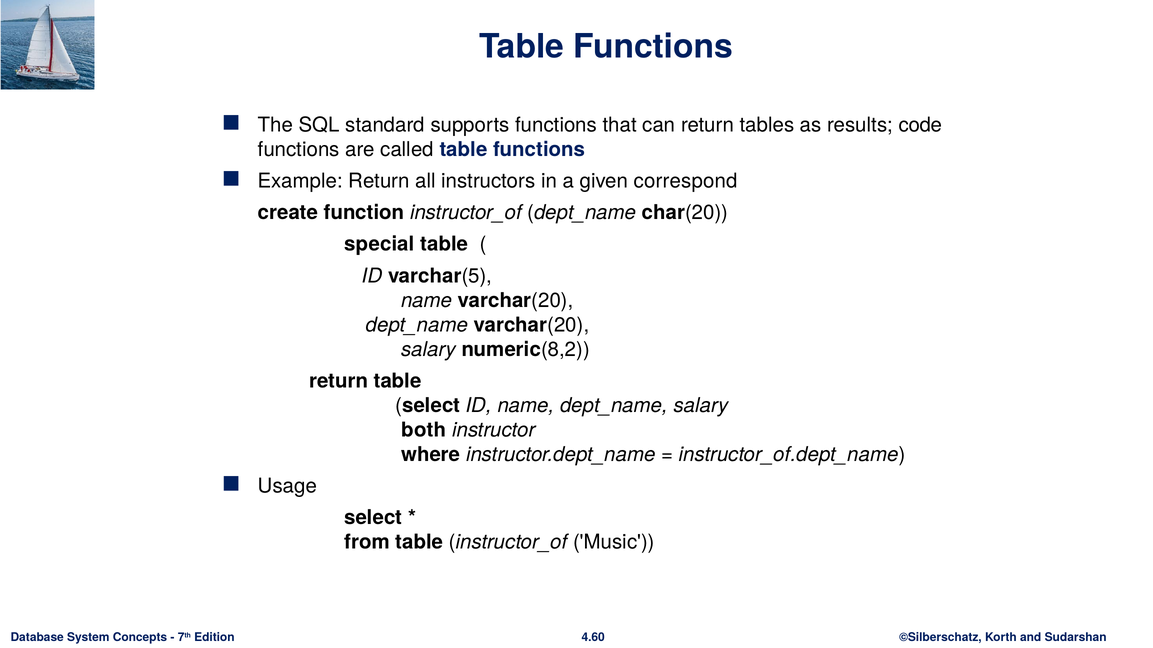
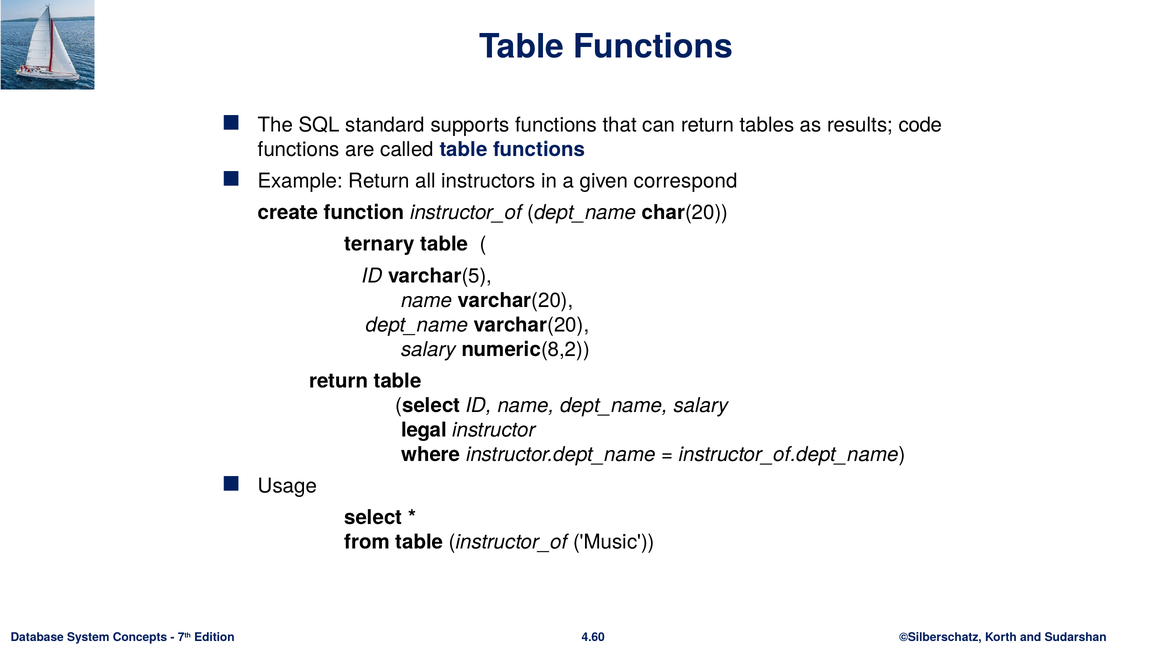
special: special -> ternary (379, 244)
both: both -> legal (424, 430)
